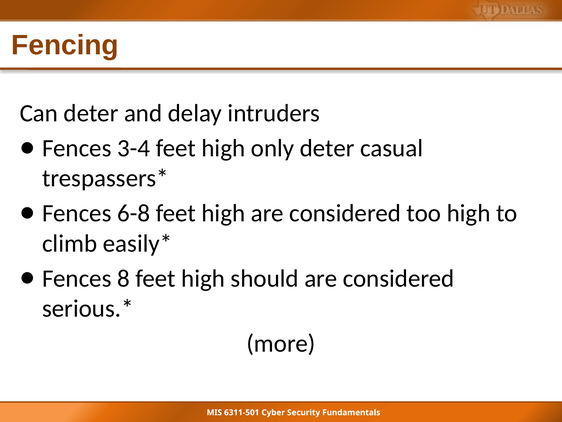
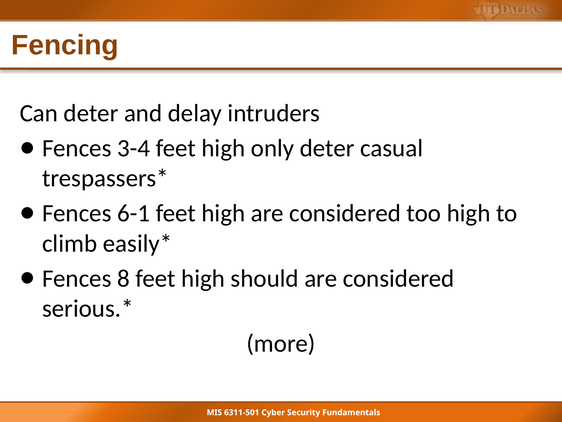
6-8: 6-8 -> 6-1 (134, 213)
